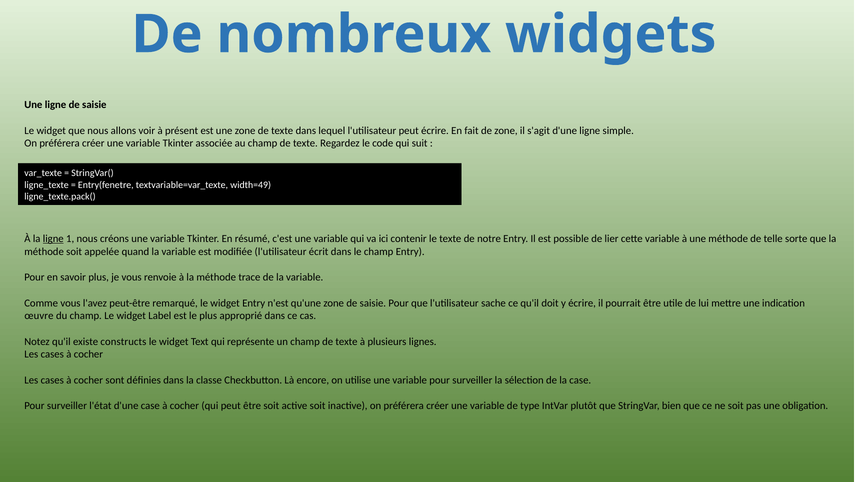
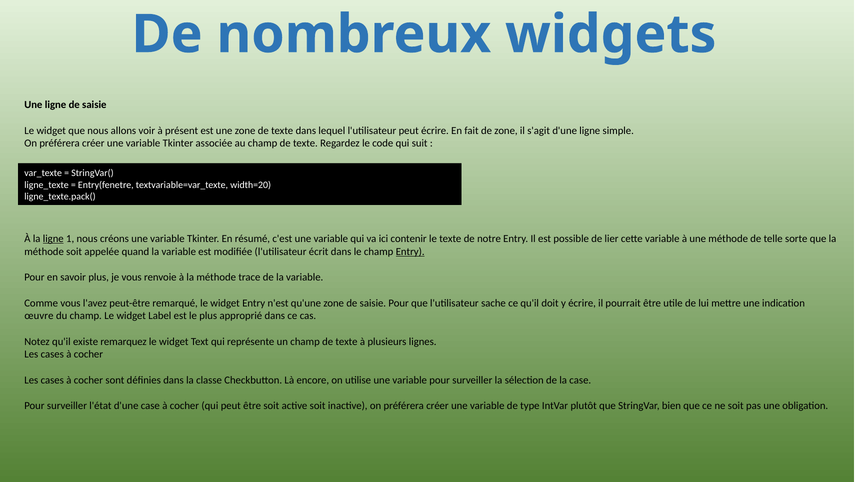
width=49: width=49 -> width=20 (251, 185)
Entry underline: none -> present (410, 251)
constructs: constructs -> remarquez (124, 341)
